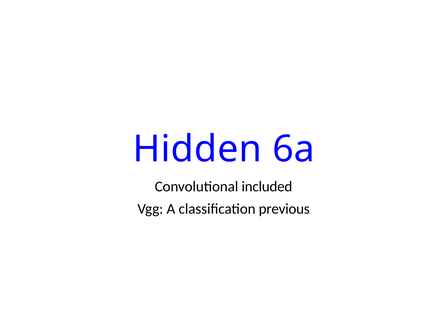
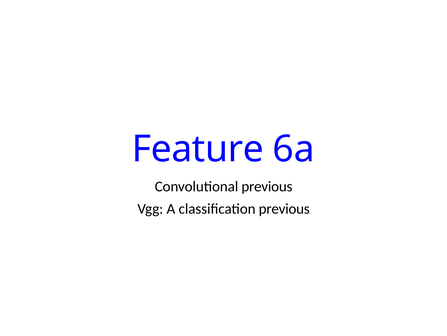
Hidden: Hidden -> Feature (198, 149)
Convolutional included: included -> previous (267, 186)
